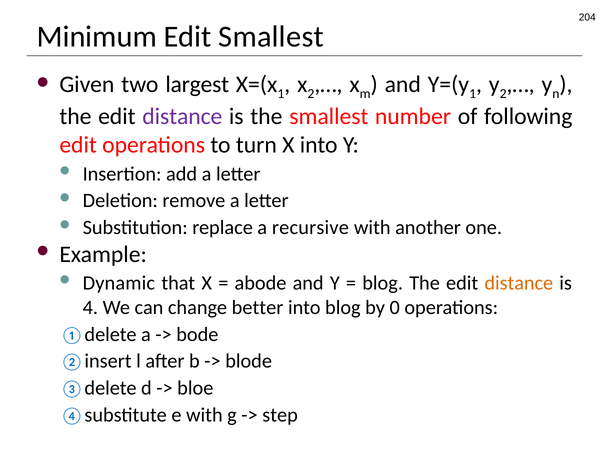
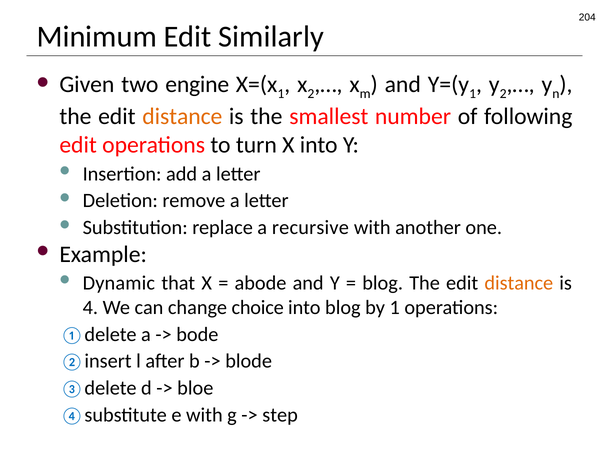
Edit Smallest: Smallest -> Similarly (271, 37)
largest: largest -> engine (197, 84)
distance colour: purple -> orange (182, 117)
better: better -> choice (258, 307)
by 0: 0 -> 1 (395, 307)
